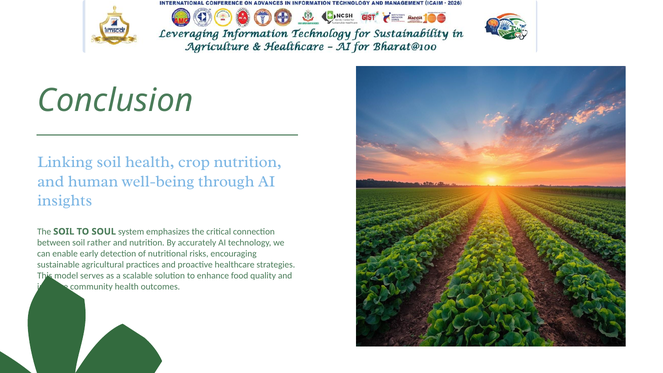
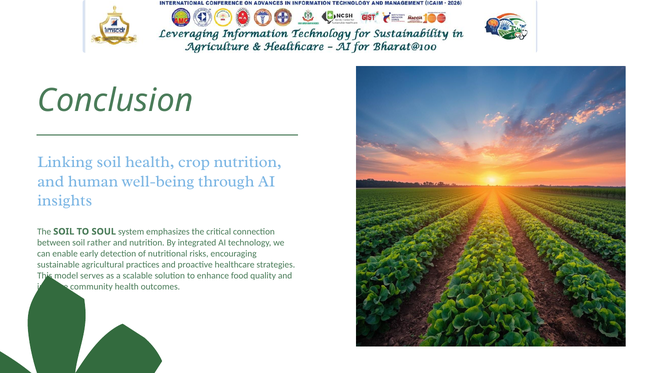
accurately: accurately -> integrated (197, 243)
